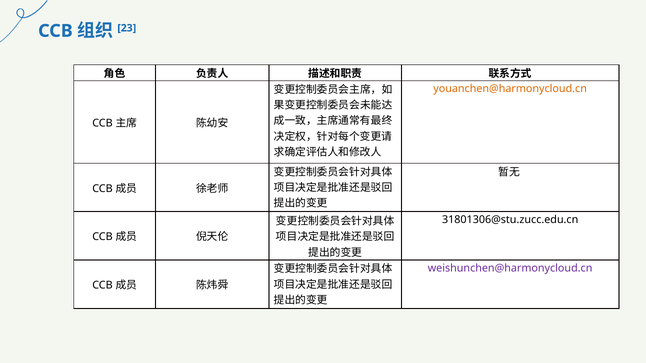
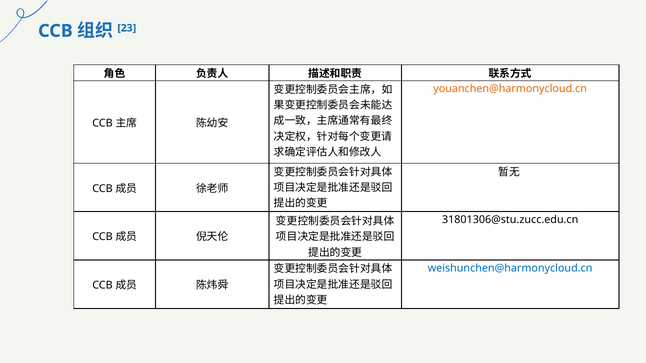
weishunchen@harmonycloud.cn colour: purple -> blue (510, 268)
